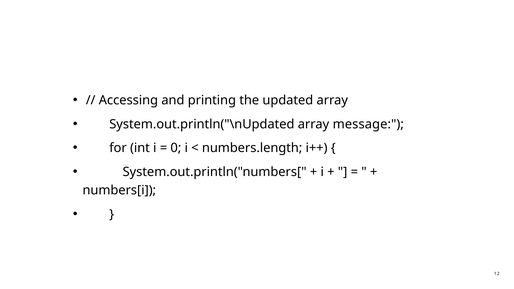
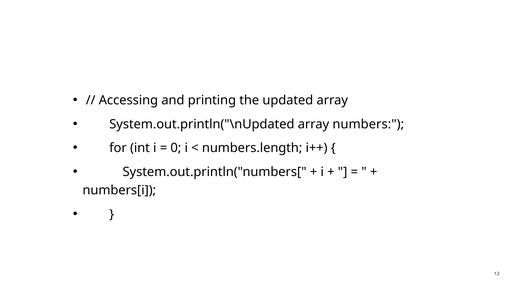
message: message -> numbers (368, 124)
